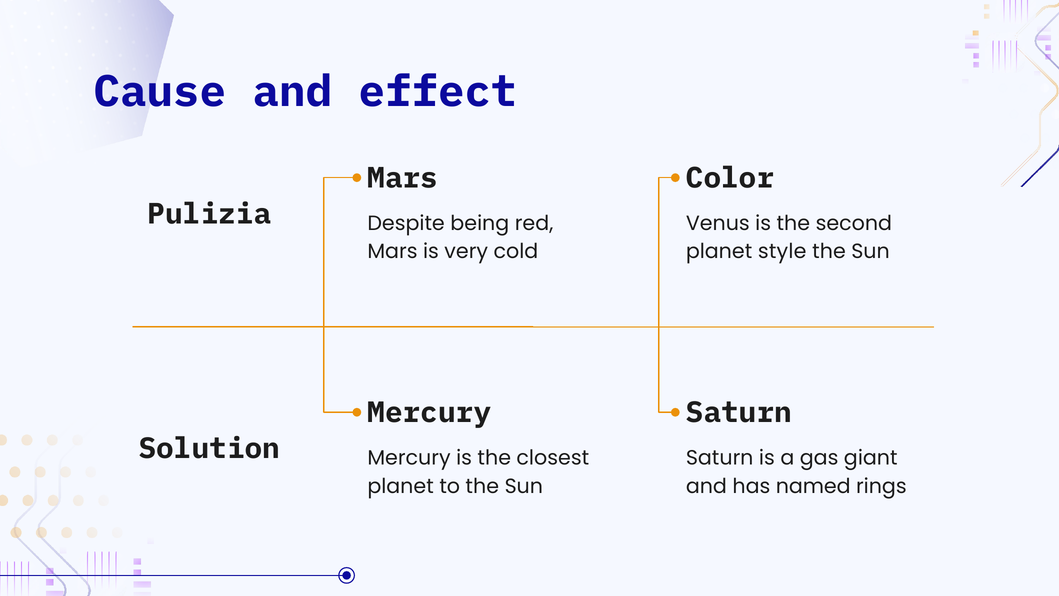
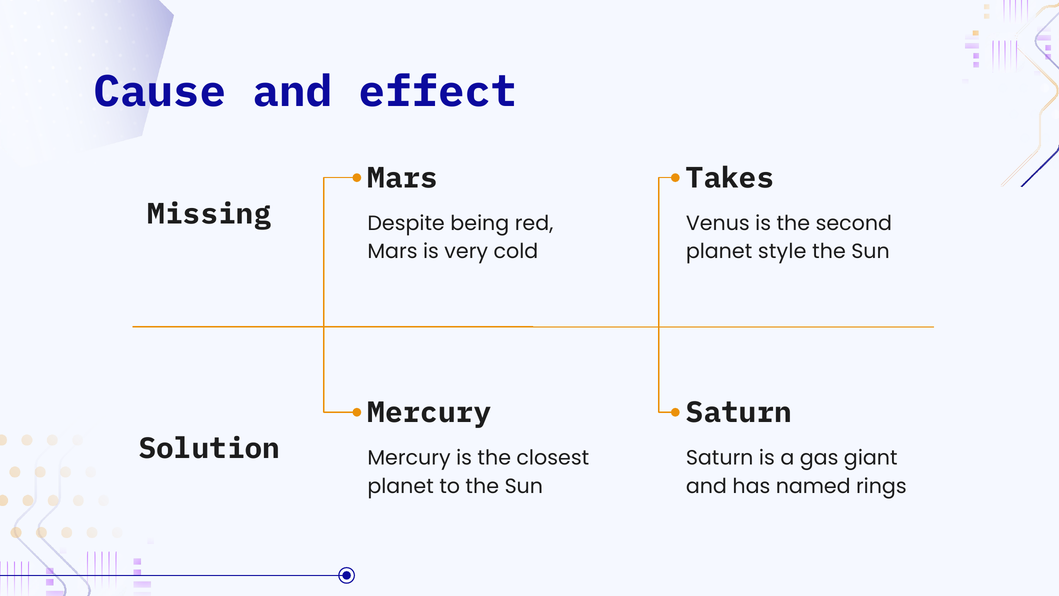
Color: Color -> Takes (730, 178)
Pulizia: Pulizia -> Missing (209, 214)
